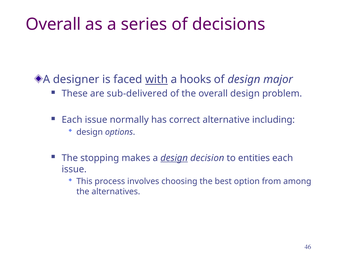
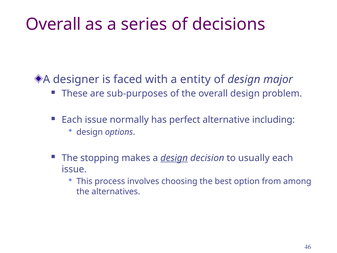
with underline: present -> none (156, 79)
hooks: hooks -> entity (195, 79)
sub-delivered: sub-delivered -> sub-purposes (137, 94)
correct: correct -> perfect (185, 120)
entities: entities -> usually (254, 158)
